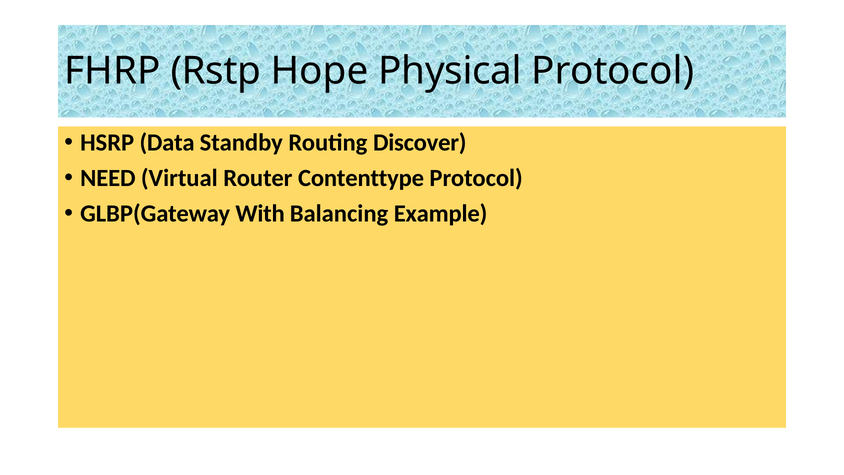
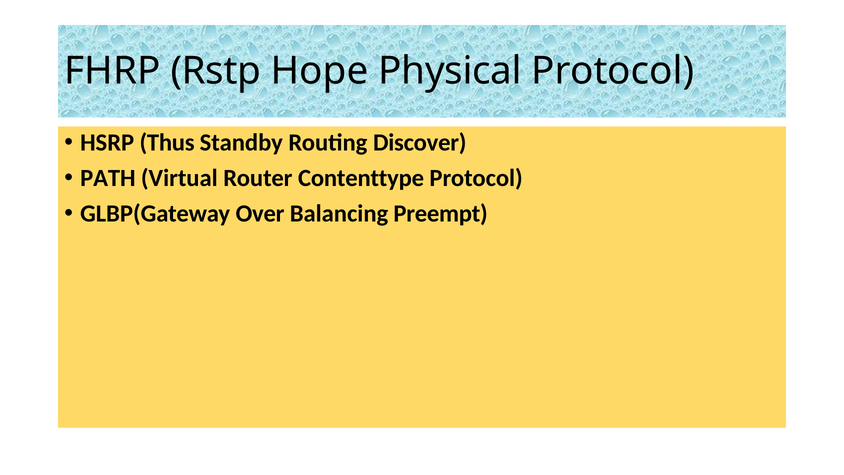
Data: Data -> Thus (167, 143)
NEED: NEED -> PATH (108, 178)
With: With -> Over (260, 213)
Example: Example -> Preempt (441, 213)
